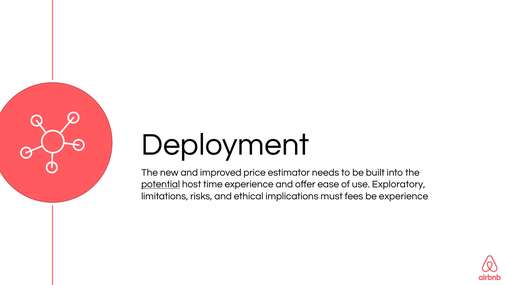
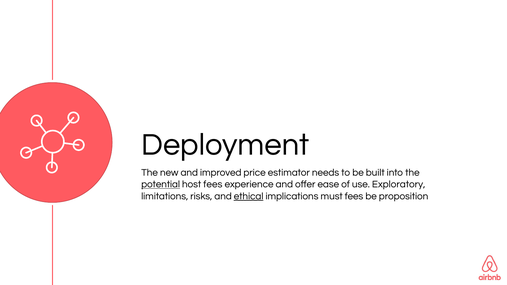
host time: time -> fees (213, 184)
ethical underline: none -> present (249, 196)
be experience: experience -> proposition (404, 196)
